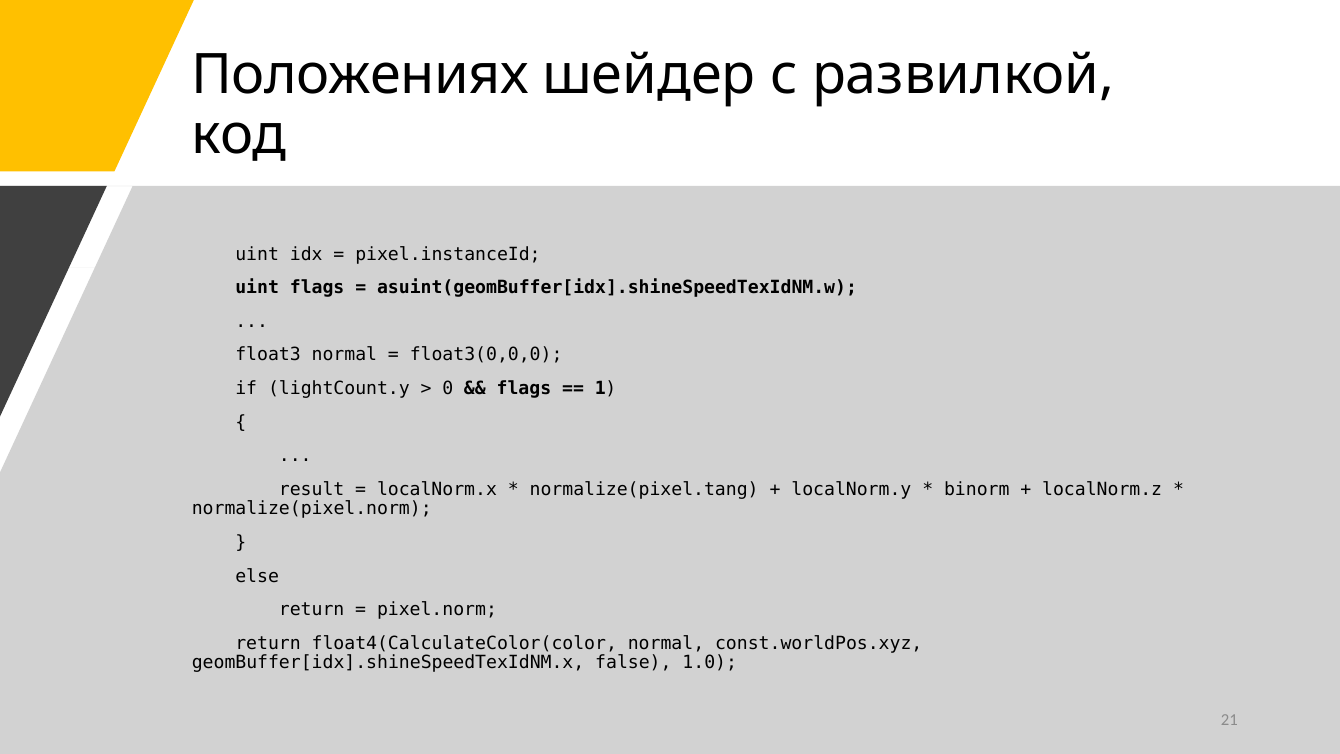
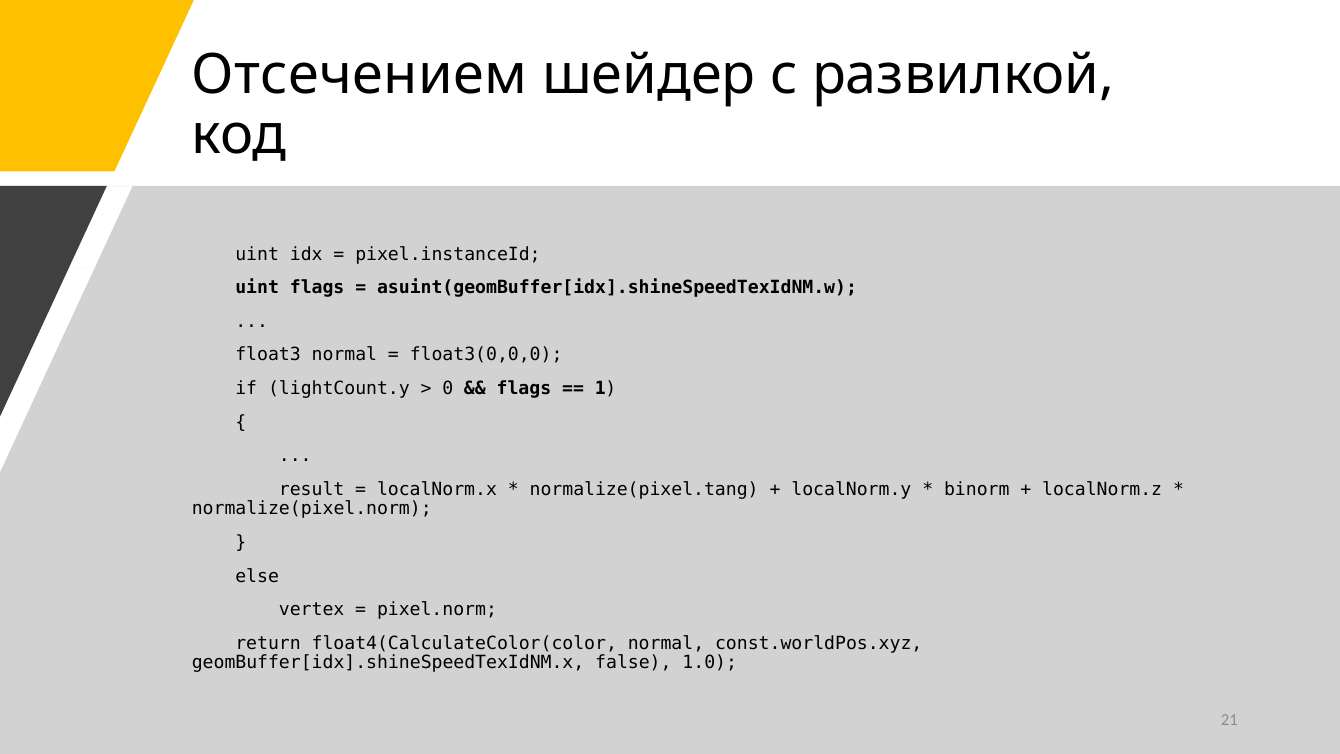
Положениях: Положениях -> Отсечением (360, 75)
return: return -> vertex (312, 609)
